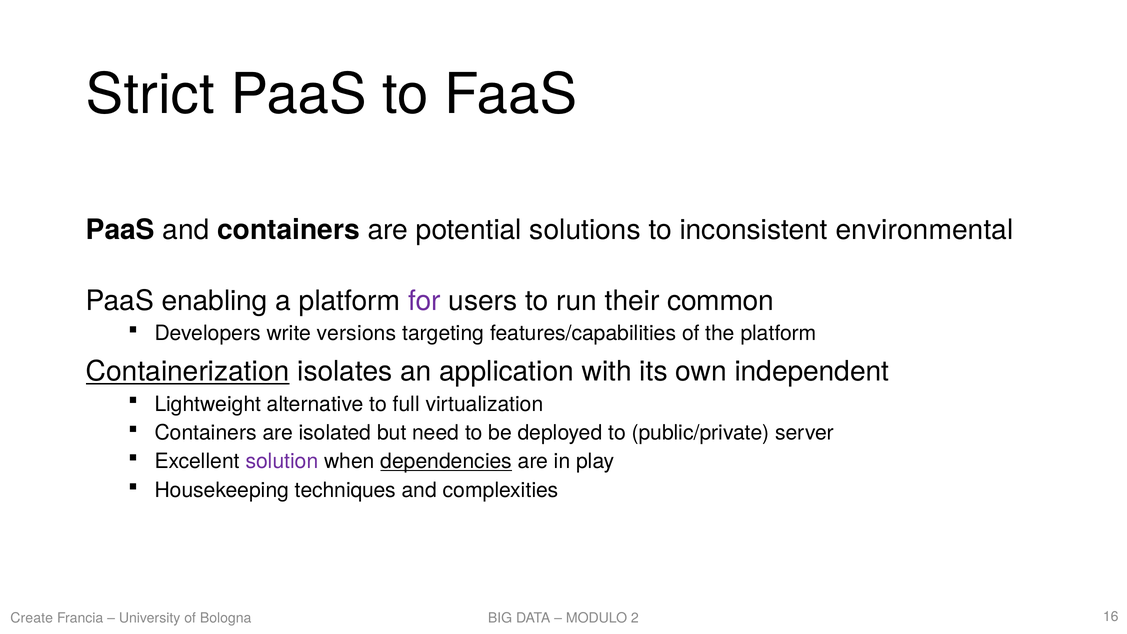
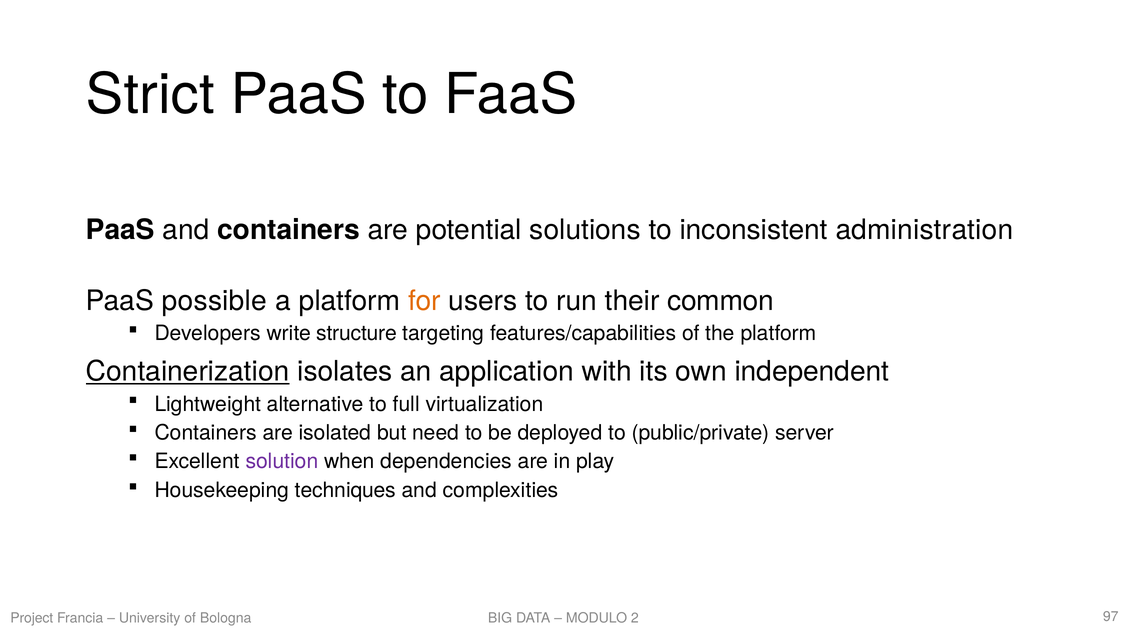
environmental: environmental -> administration (924, 230)
enabling: enabling -> possible (214, 301)
for colour: purple -> orange (424, 301)
versions: versions -> structure (357, 333)
dependencies underline: present -> none (446, 461)
Create: Create -> Project (32, 618)
16: 16 -> 97 (1111, 616)
